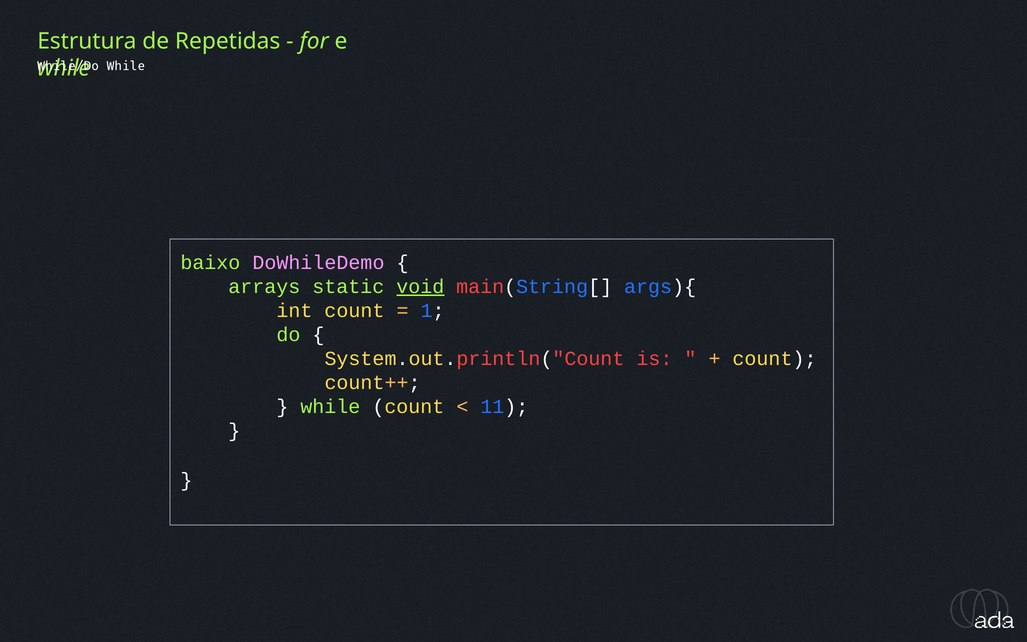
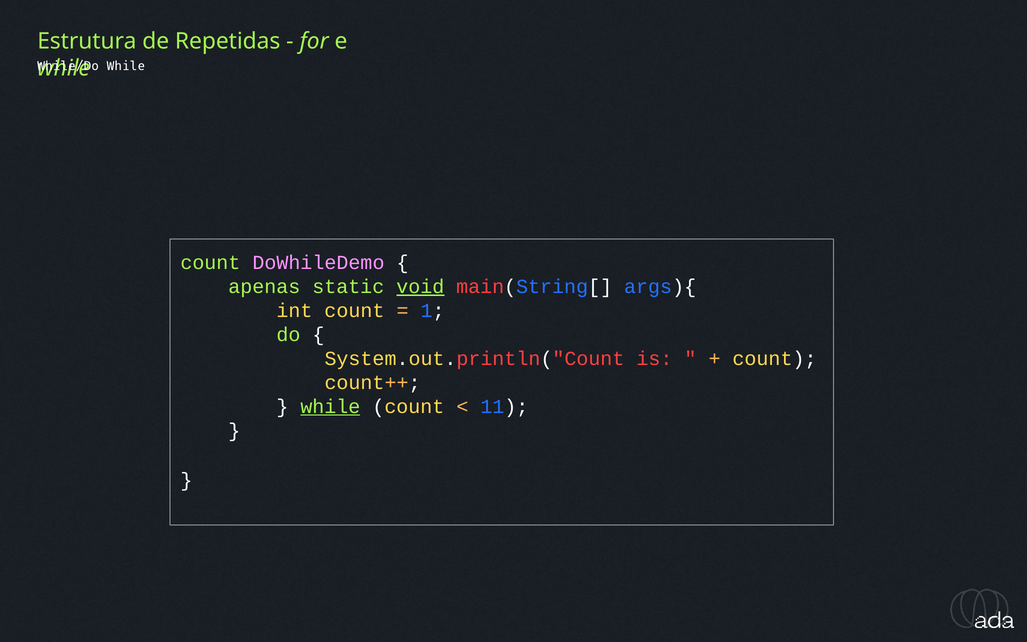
baixo: baixo -> count (210, 263)
arrays: arrays -> apenas (264, 287)
while underline: none -> present (330, 406)
